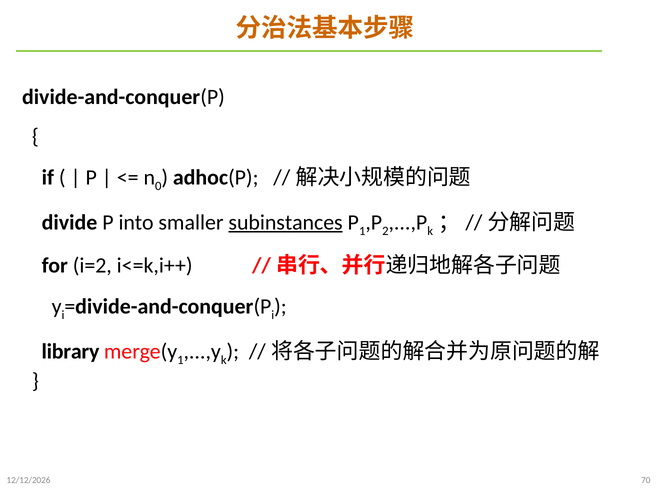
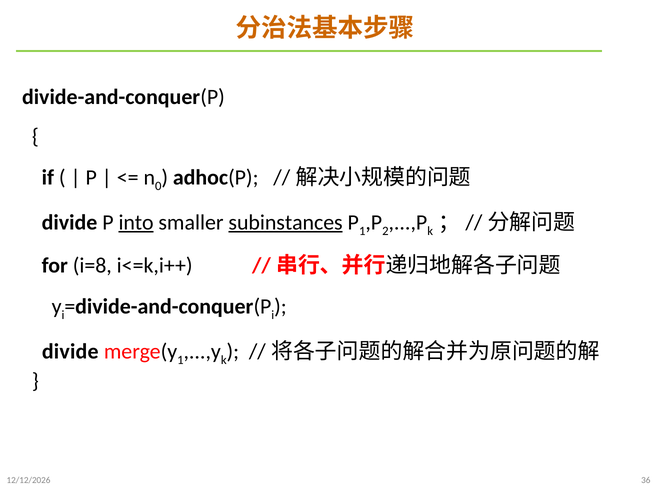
into underline: none -> present (136, 223)
i=2: i=2 -> i=8 (92, 266)
library: library -> divide (70, 352)
70: 70 -> 36 (646, 481)
